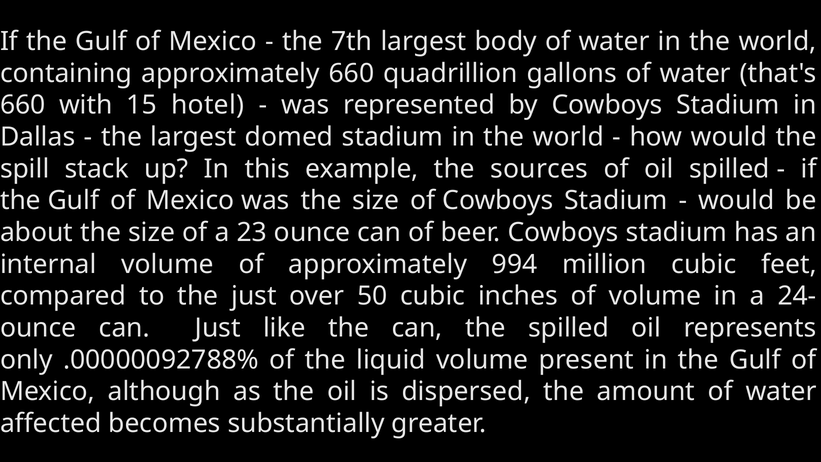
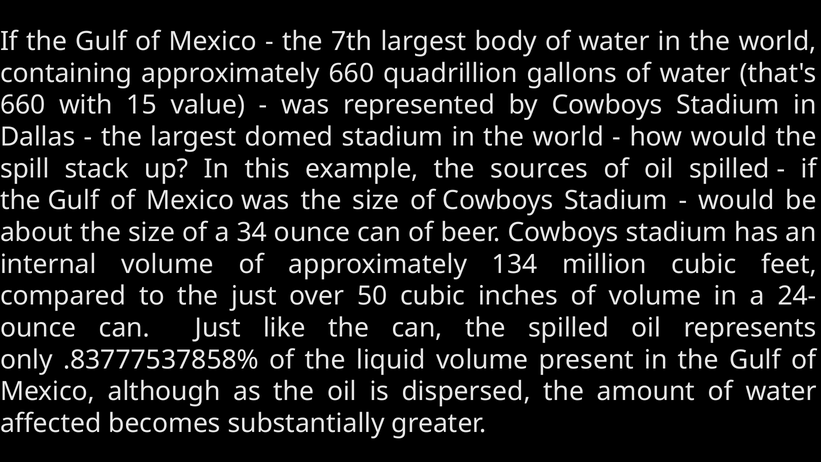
hotel: hotel -> value (208, 105)
23: 23 -> 34 (252, 232)
994: 994 -> 134 (515, 264)
.00000092788%: .00000092788% -> .83777537858% (161, 360)
